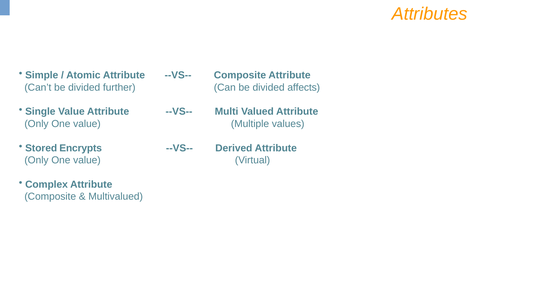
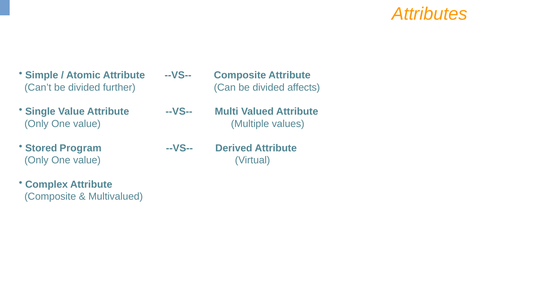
Encrypts: Encrypts -> Program (81, 148)
